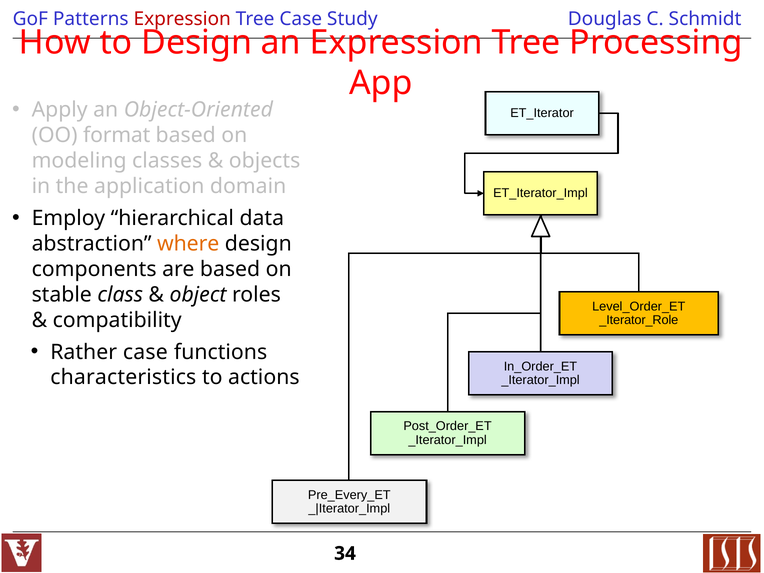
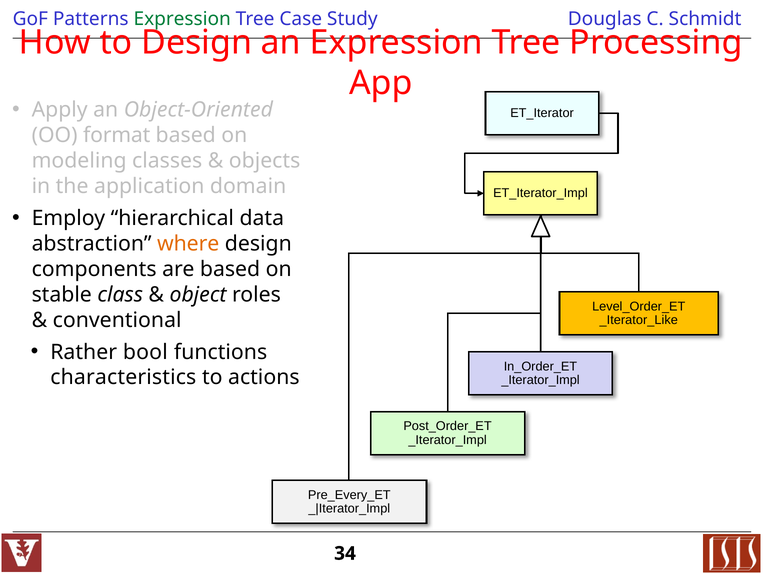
Expression colour: red -> green (182, 19)
_Iterator_Role: _Iterator_Role -> _Iterator_Like (639, 320)
compatibility: compatibility -> conventional (117, 320)
Rather case: case -> bool (145, 352)
